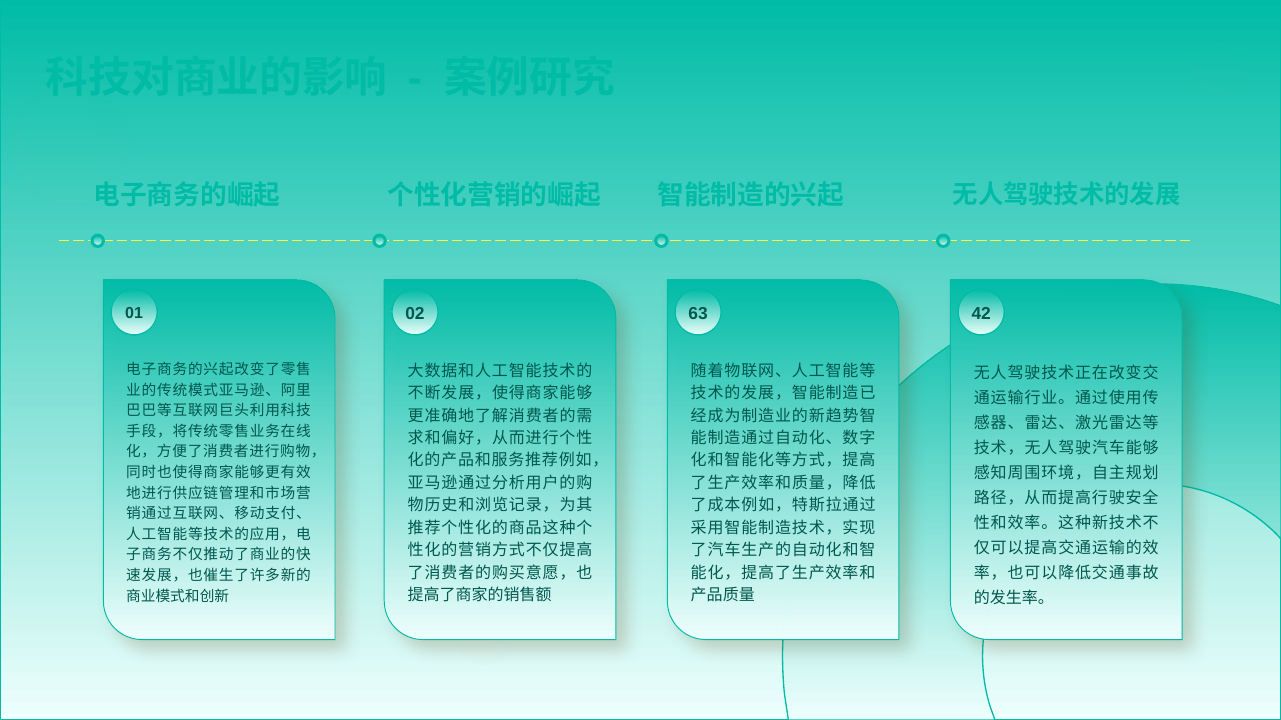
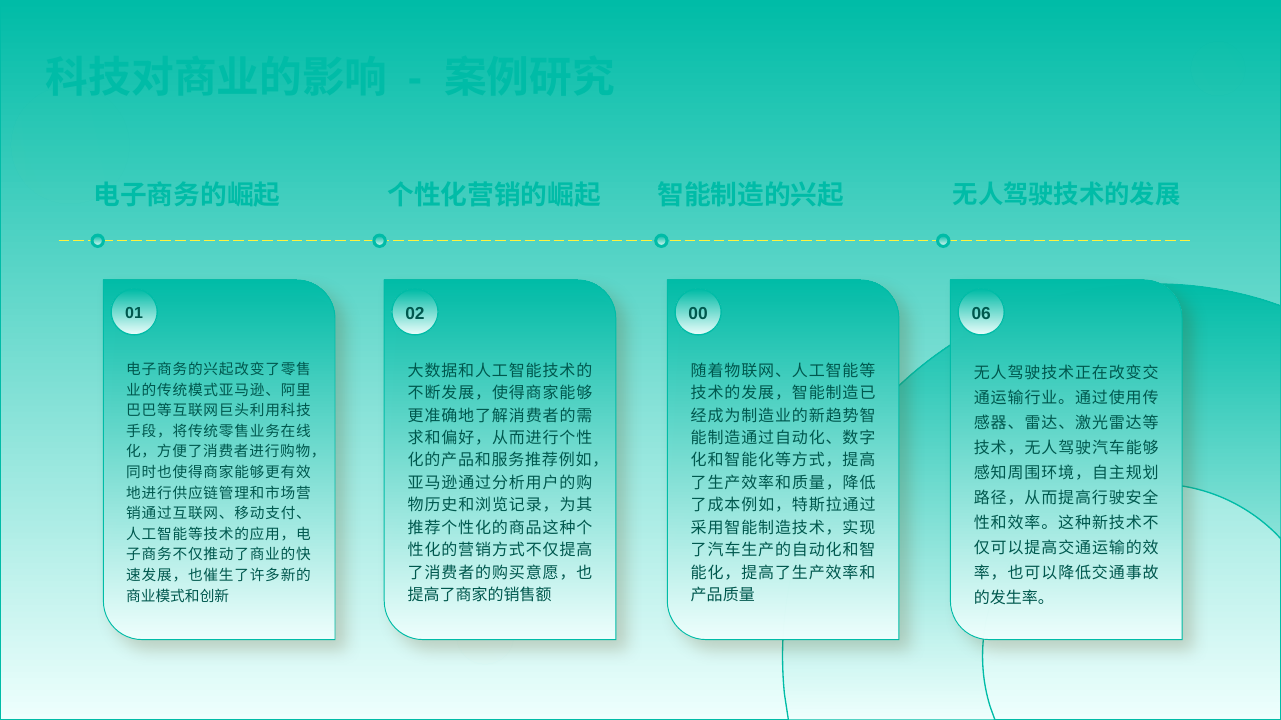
63: 63 -> 00 (698, 314)
42: 42 -> 06 (981, 314)
